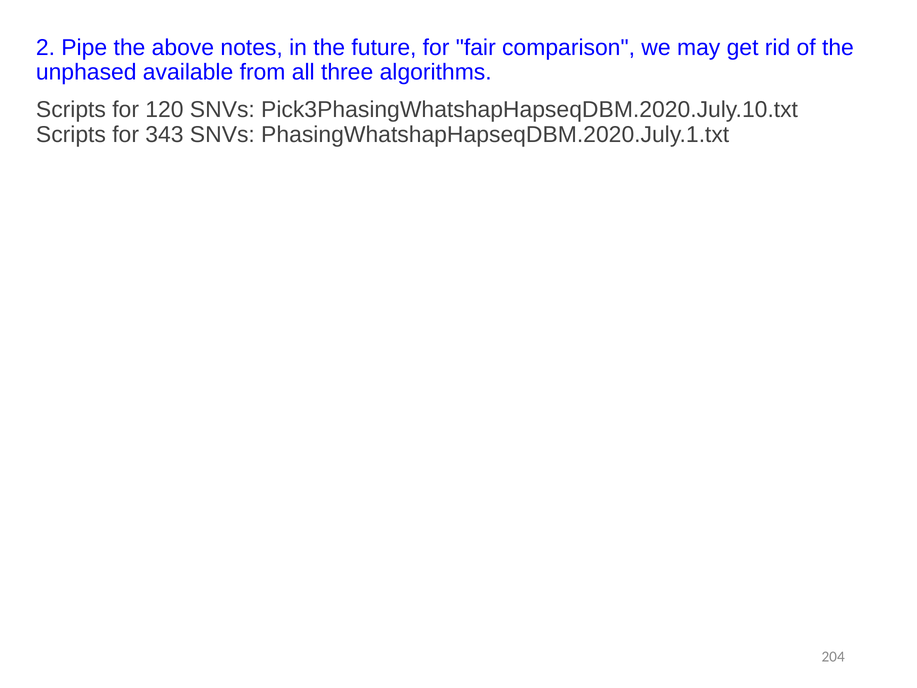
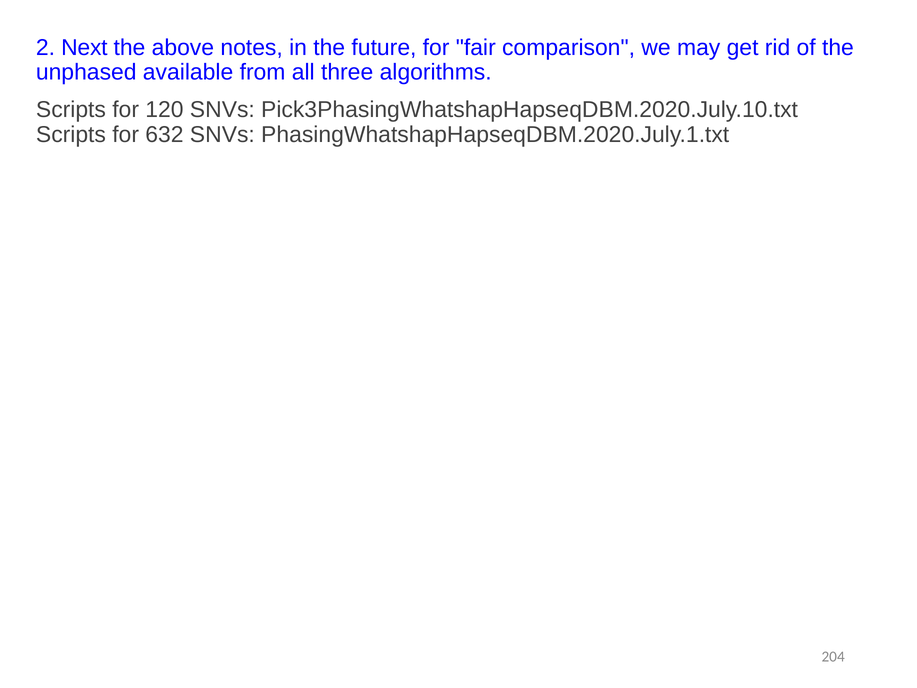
Pipe: Pipe -> Next (84, 47)
343: 343 -> 632 (164, 134)
